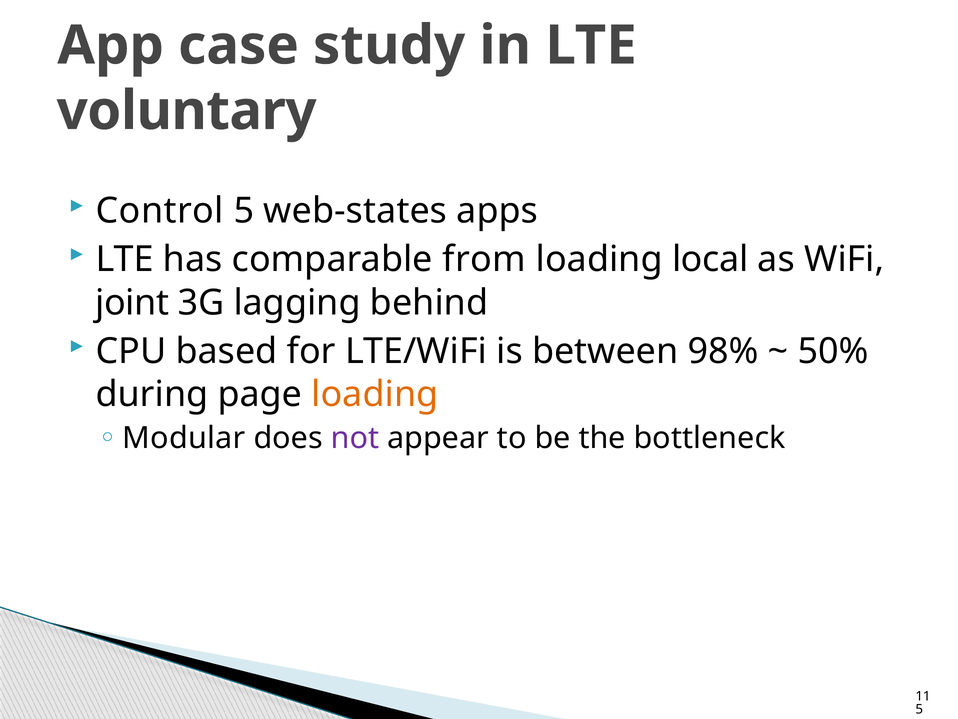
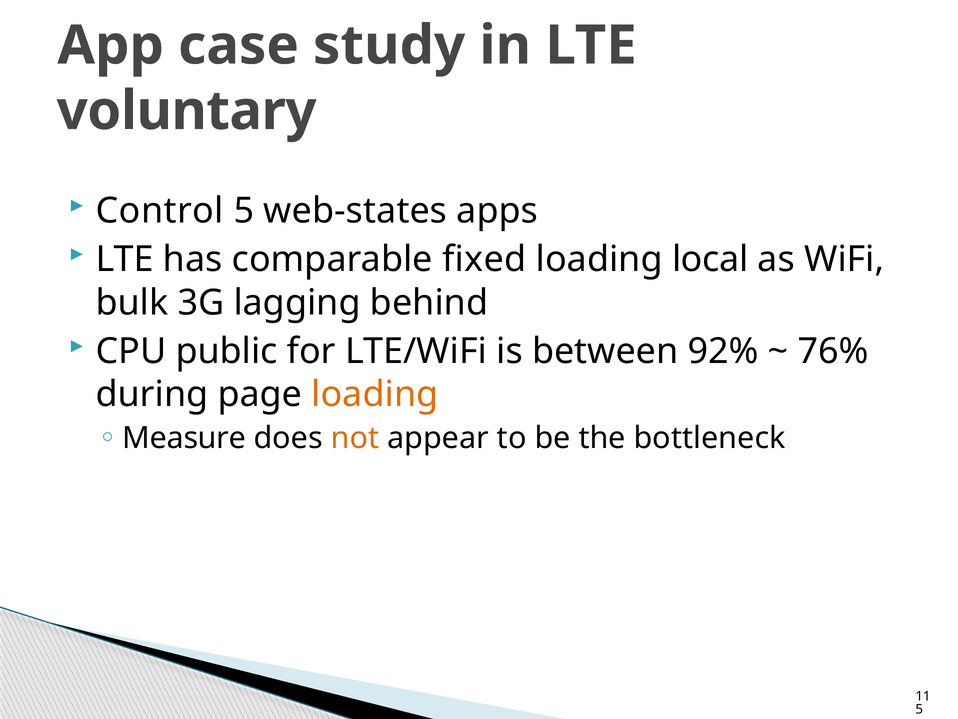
from: from -> fixed (484, 259)
joint: joint -> bulk (132, 303)
based: based -> public (227, 351)
98%: 98% -> 92% (723, 351)
50%: 50% -> 76% (833, 351)
Modular: Modular -> Measure (184, 438)
not colour: purple -> orange (355, 438)
